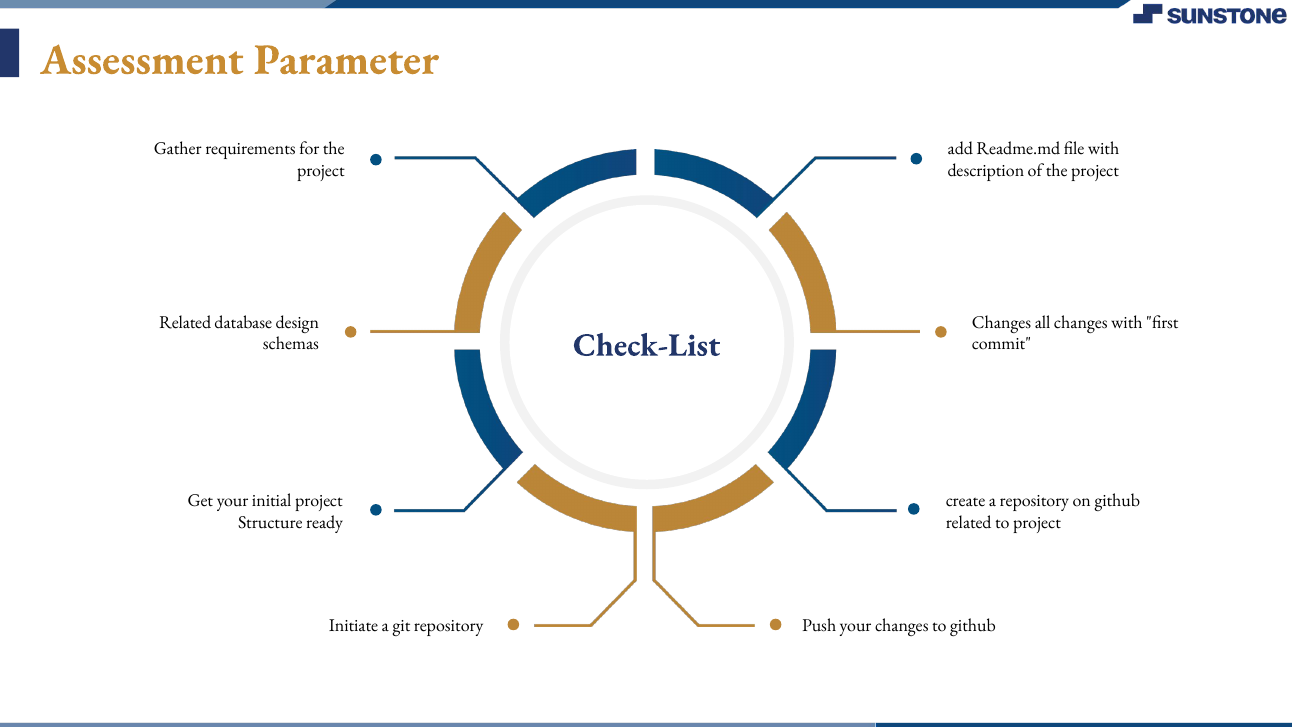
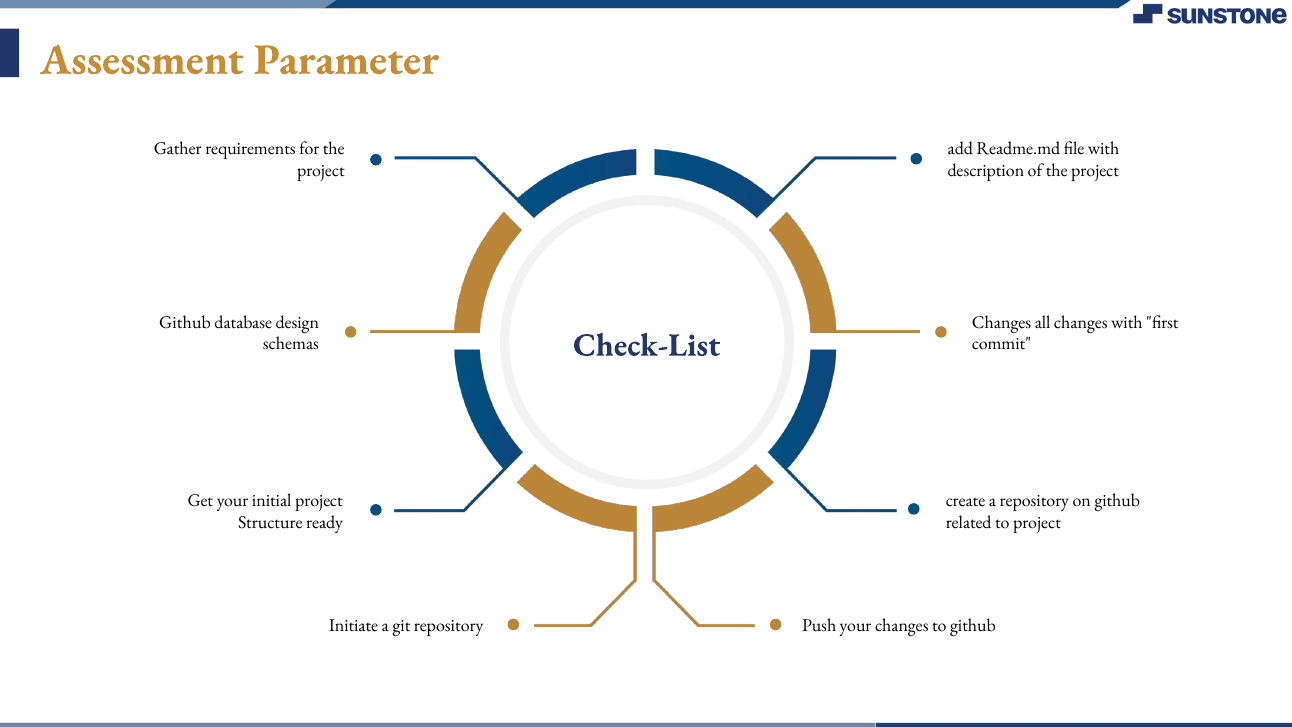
Related: Related -> Github (185, 322)
